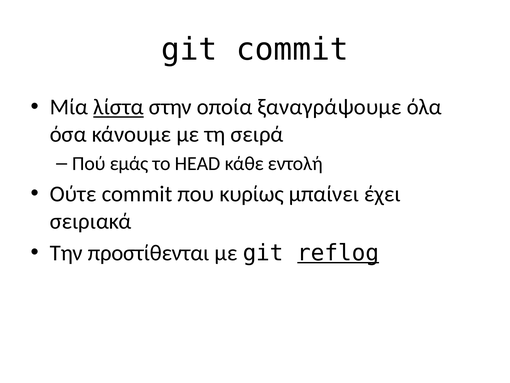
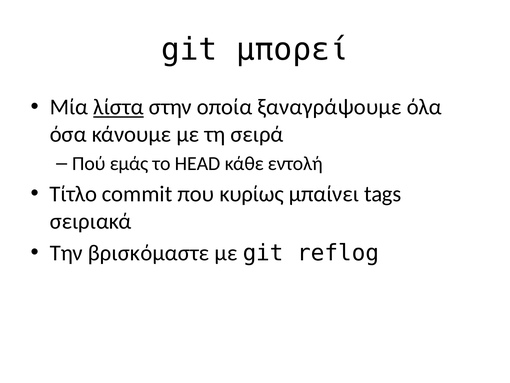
git commit: commit -> μπορεί (292, 49)
Ούτε: Ούτε -> Τίτλο (73, 194)
έχει: έχει -> tags (383, 194)
προστίθενται: προστίθενται -> βρισκόμαστε (148, 253)
reflog underline: present -> none (338, 253)
